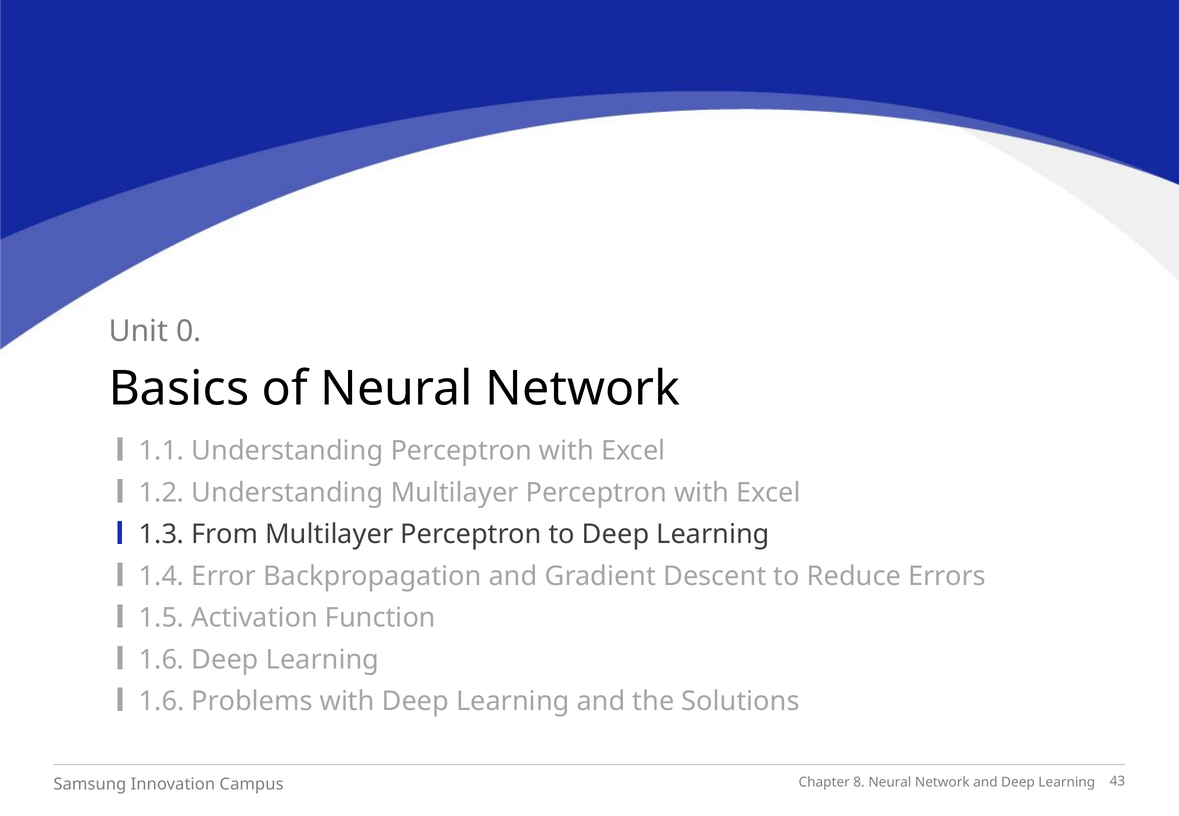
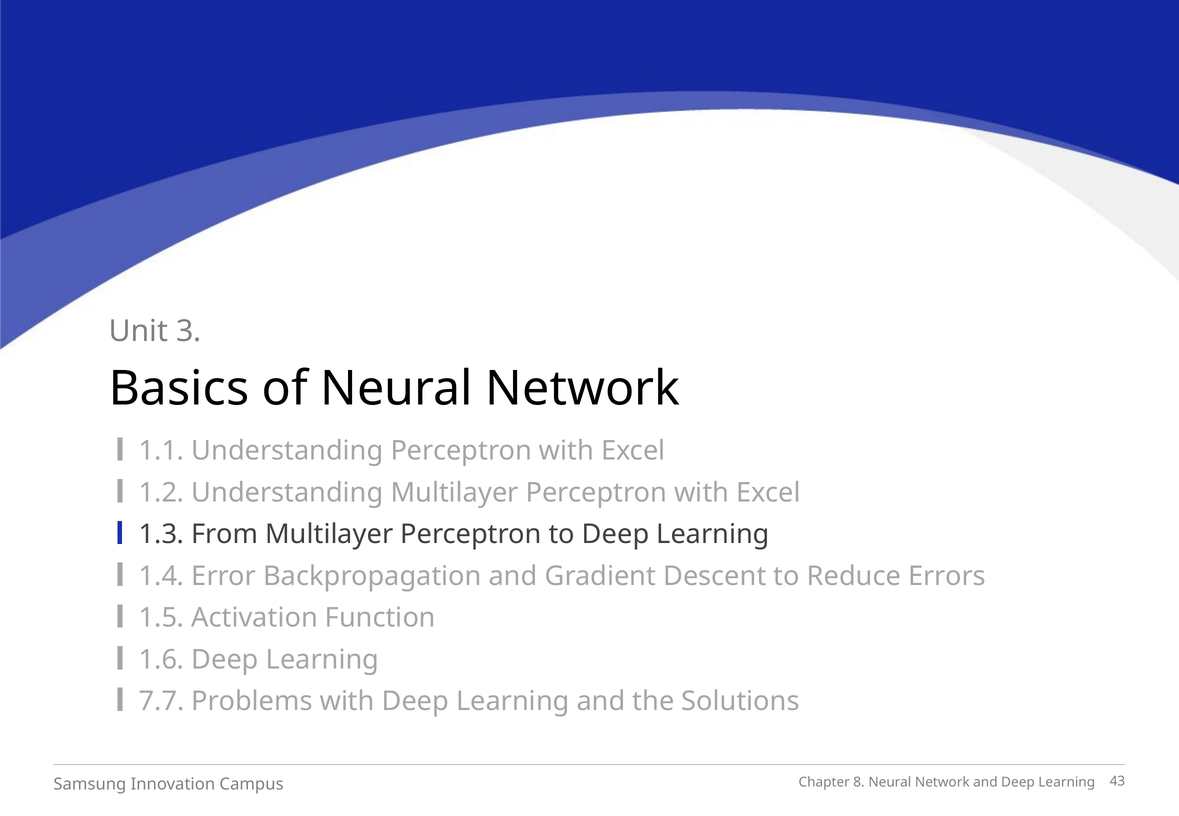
0: 0 -> 3 (189, 331)
1.6: 1.6 -> 7.7 (162, 702)
